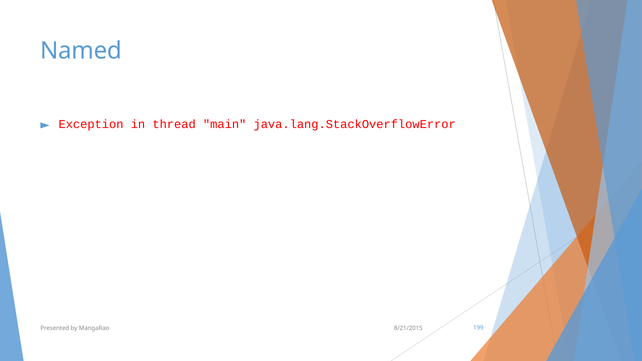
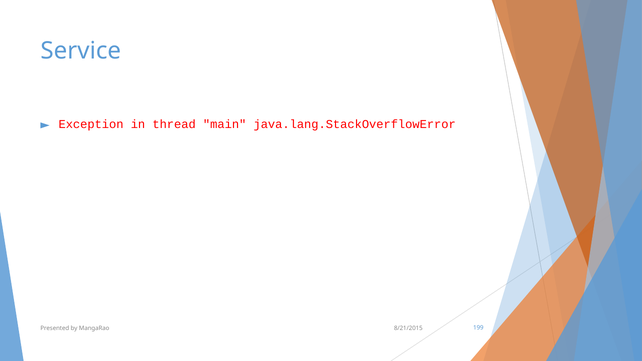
Named: Named -> Service (81, 51)
